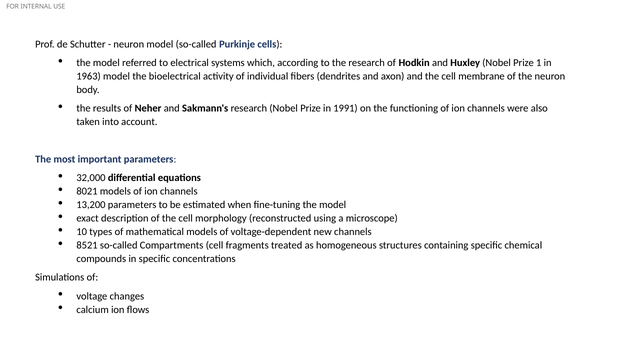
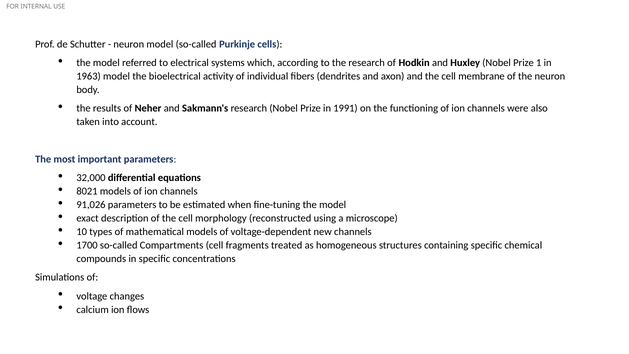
13,200: 13,200 -> 91,026 (91, 205)
8521: 8521 -> 1700 (87, 245)
